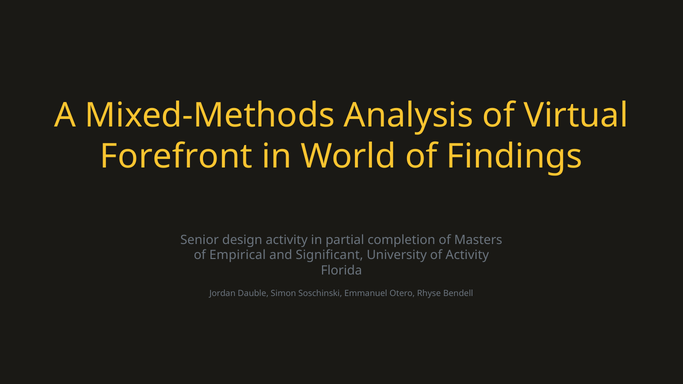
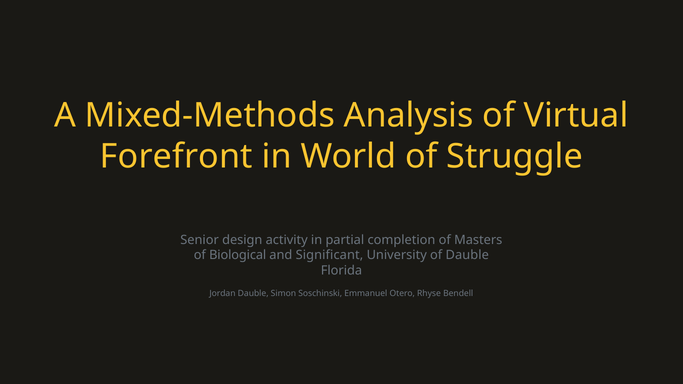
Findings: Findings -> Struggle (515, 157)
Empirical: Empirical -> Biological (238, 255)
of Activity: Activity -> Dauble (467, 255)
